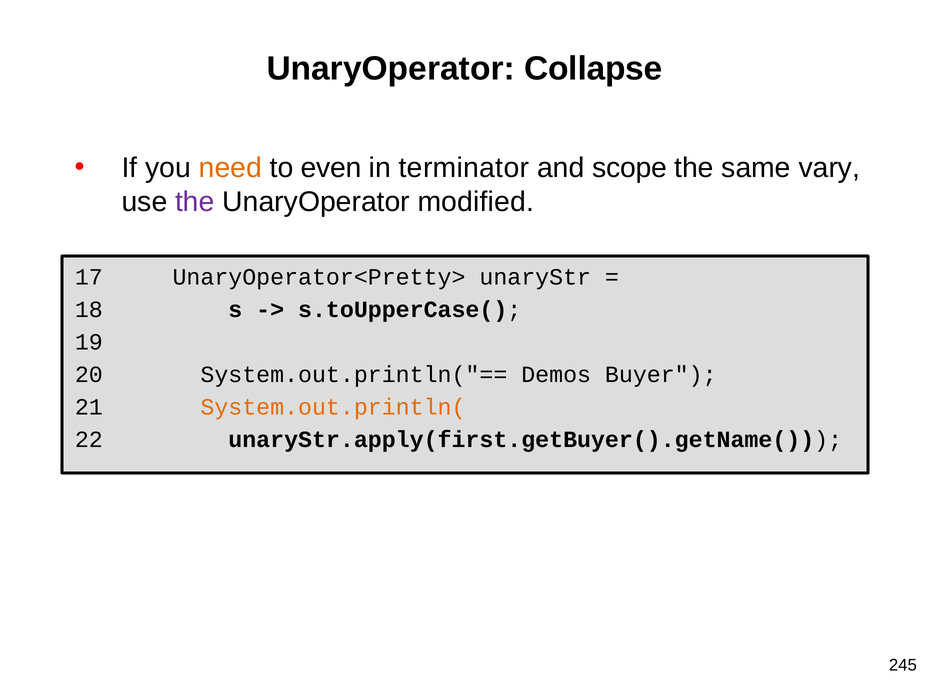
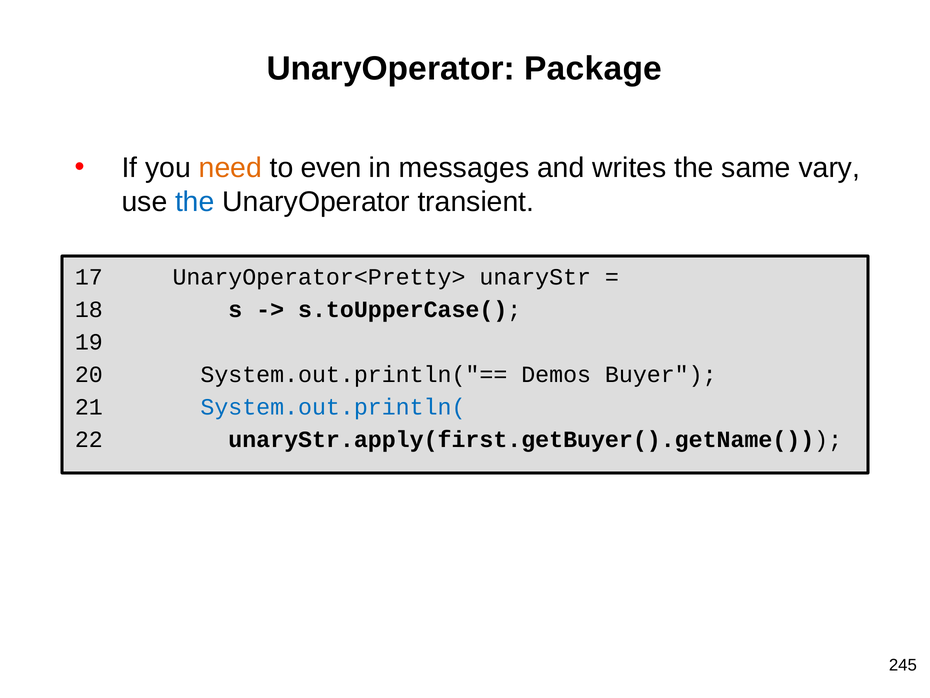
Collapse: Collapse -> Package (593, 68)
terminator: terminator -> messages (464, 168)
scope: scope -> writes (629, 168)
the colour: purple -> blue (195, 202)
modified: modified -> transient (476, 202)
System.out.println( colour: orange -> blue (333, 407)
